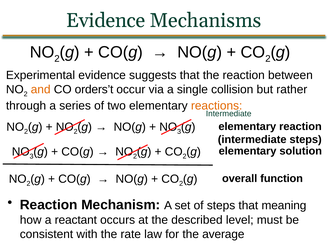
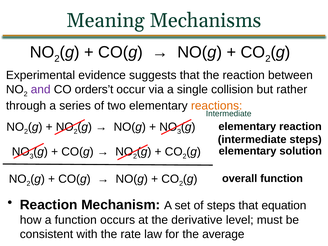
Evidence: Evidence -> Meaning (106, 20)
and colour: orange -> purple (41, 89)
meaning: meaning -> equation (284, 205)
a reactant: reactant -> function (76, 220)
described: described -> derivative (197, 220)
